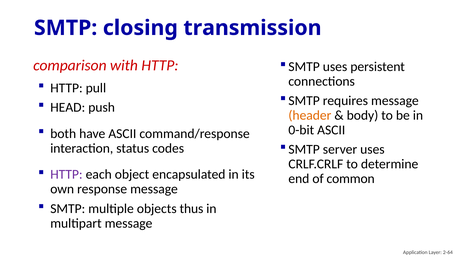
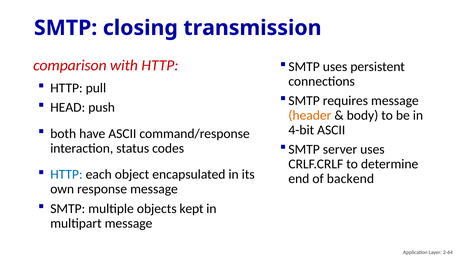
0-bit: 0-bit -> 4-bit (301, 130)
HTTP colour: purple -> blue (66, 175)
common: common -> backend (350, 179)
thus: thus -> kept (192, 209)
